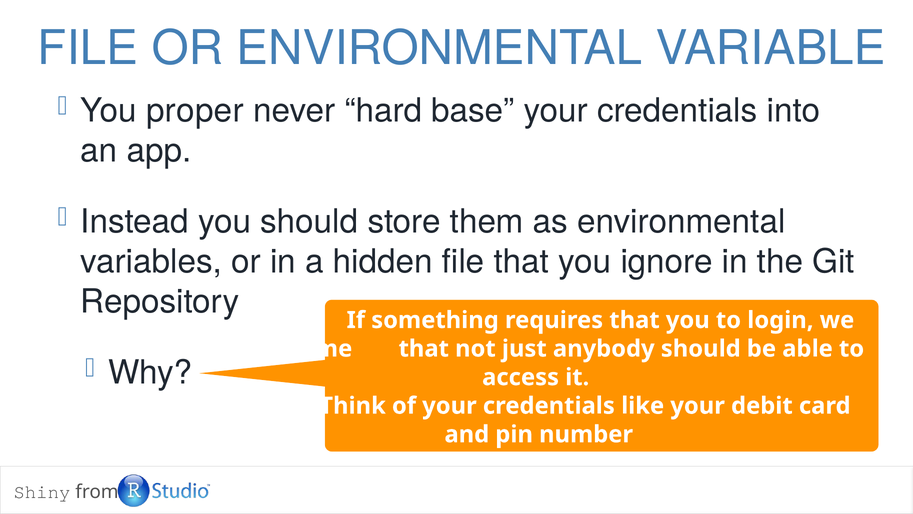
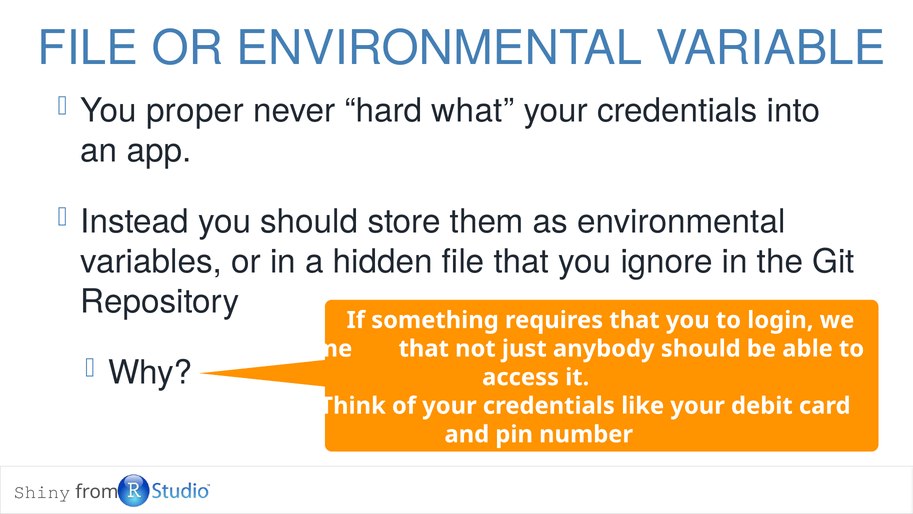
base: base -> what (473, 111)
